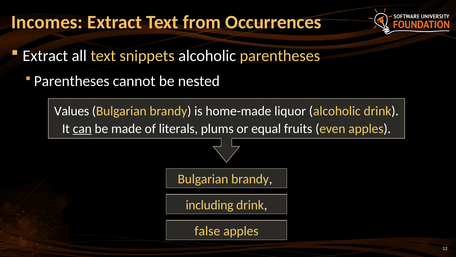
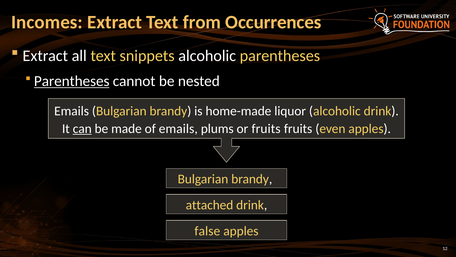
Parentheses underline: none -> present (72, 81)
Values: Values -> Emails (72, 111)
of literals: literals -> emails (178, 128)
or equal: equal -> fruits (266, 128)
including: including -> attached (209, 205)
